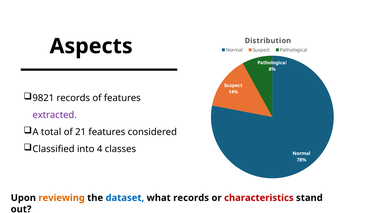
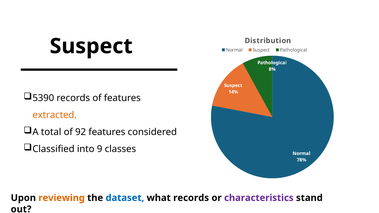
Aspects: Aspects -> Suspect (91, 46)
9821: 9821 -> 5390 (43, 98)
extracted colour: purple -> orange (55, 115)
21: 21 -> 92 (81, 132)
4: 4 -> 9 (100, 149)
characteristics colour: red -> purple (259, 198)
